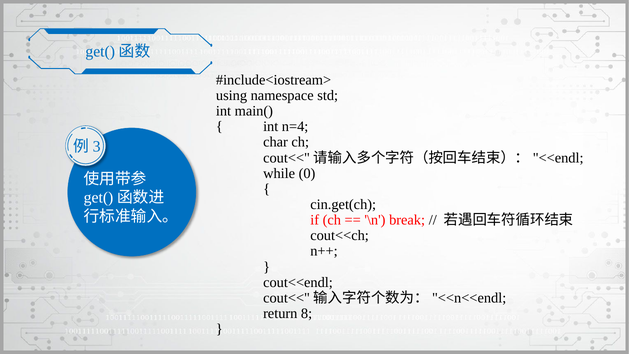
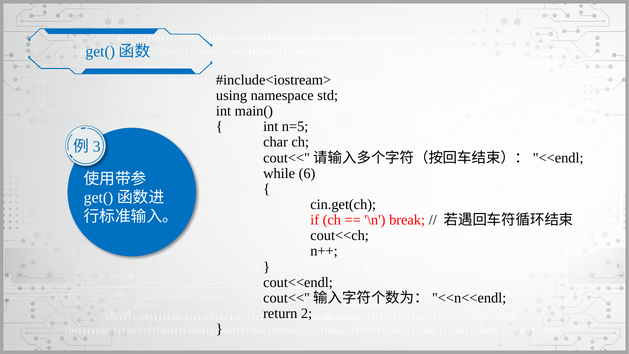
n=4: n=4 -> n=5 (295, 127)
0: 0 -> 6 (307, 173)
8: 8 -> 2 (307, 313)
